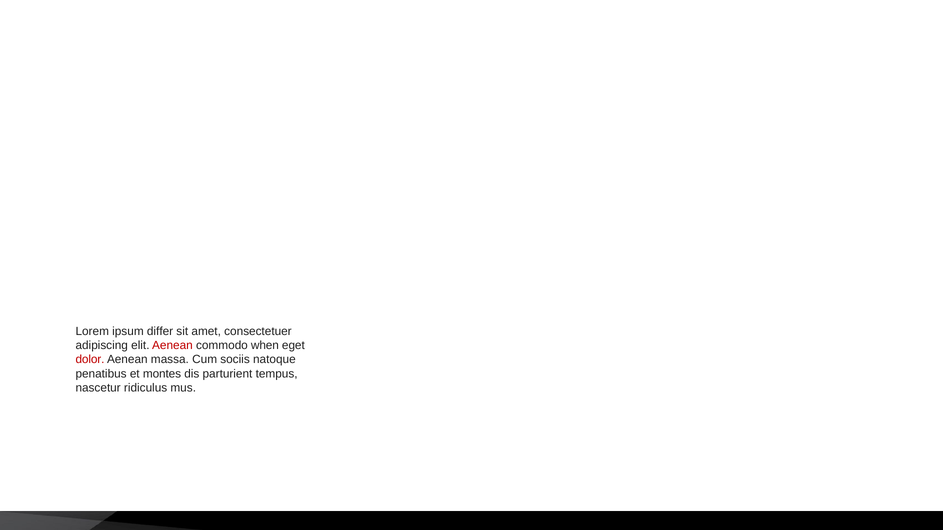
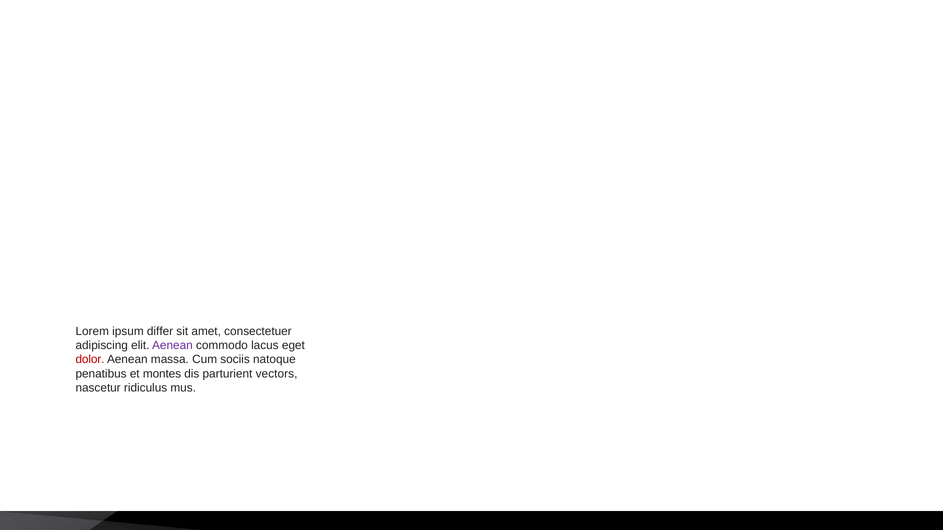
Aenean colour: red -> purple (172, 346)
when: when -> lacus (265, 346)
tempus: tempus -> vectors (277, 374)
